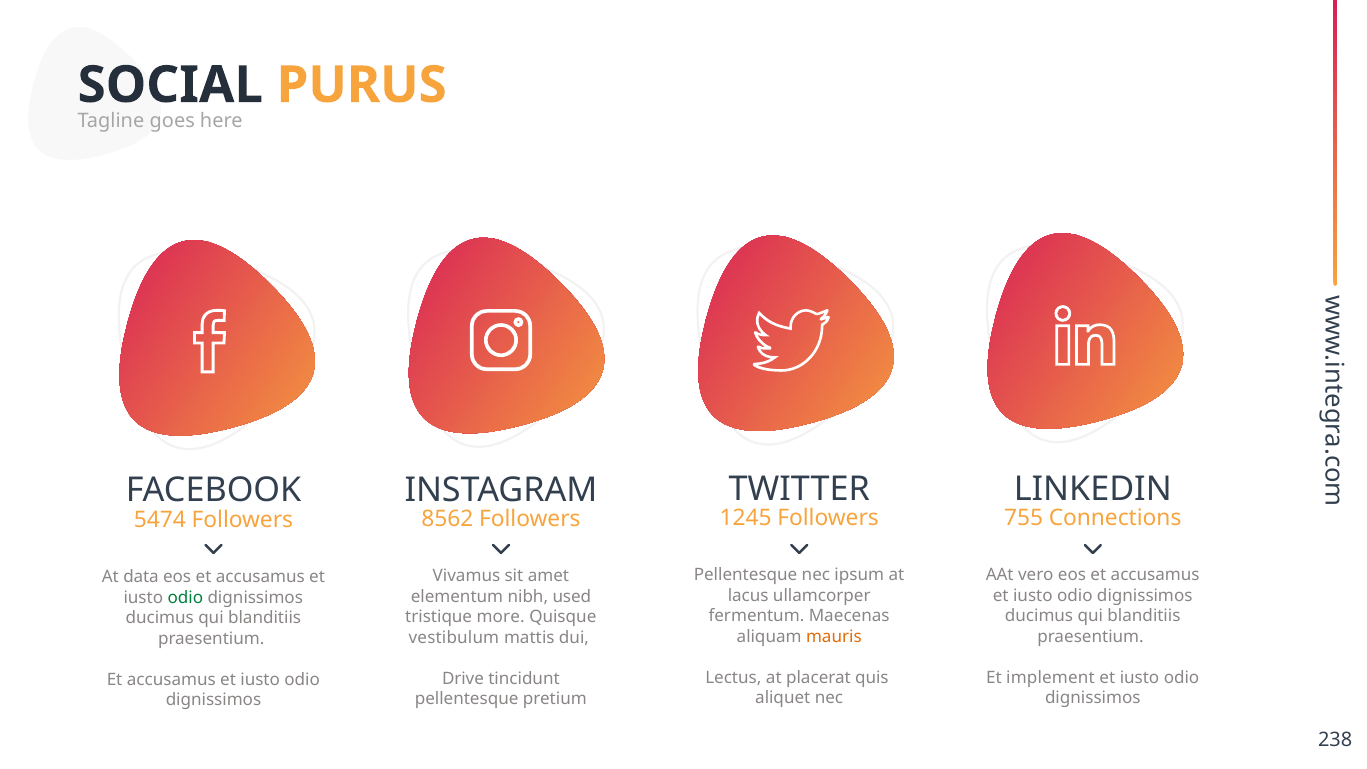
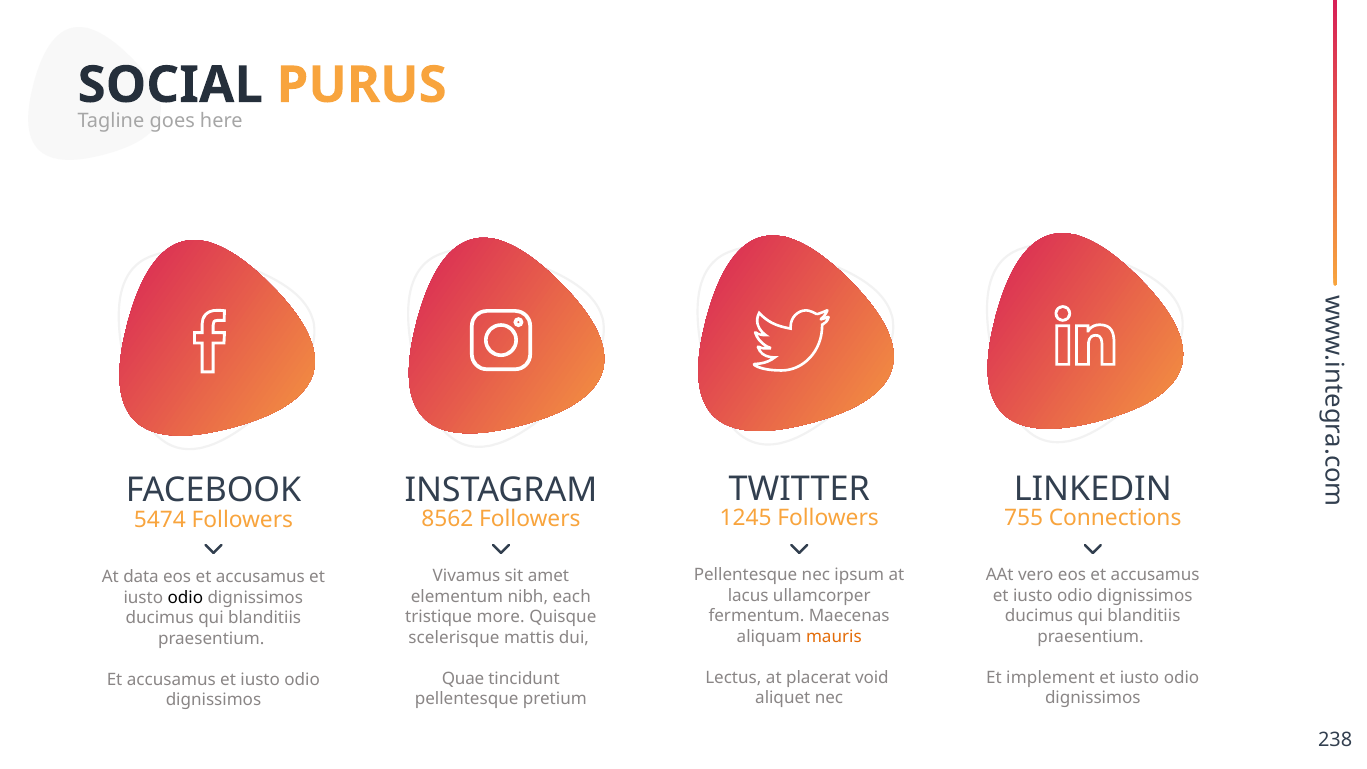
used: used -> each (572, 597)
odio colour: green -> black (185, 597)
vestibulum: vestibulum -> scelerisque (454, 638)
quis: quis -> void (872, 678)
Drive: Drive -> Quae (463, 679)
